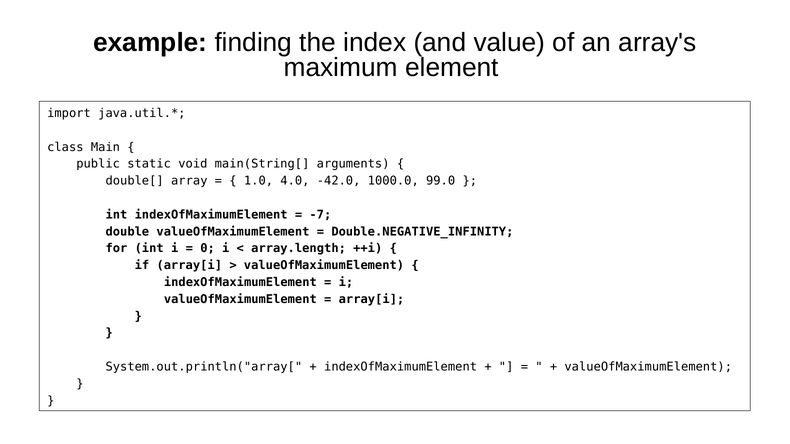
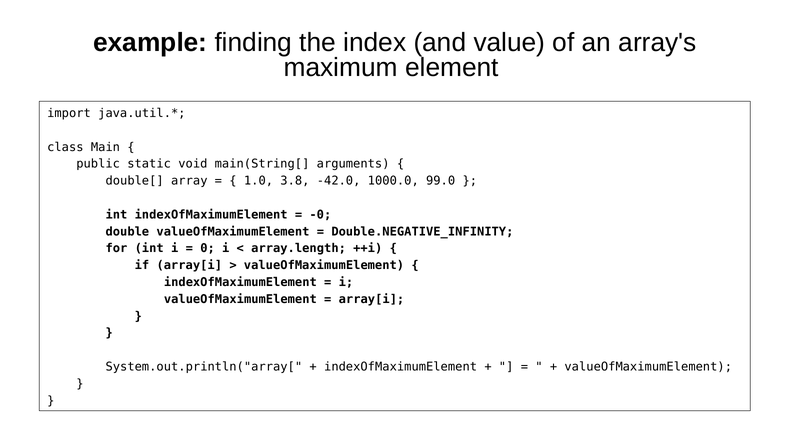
4.0: 4.0 -> 3.8 (295, 181)
-7: -7 -> -0 (320, 215)
